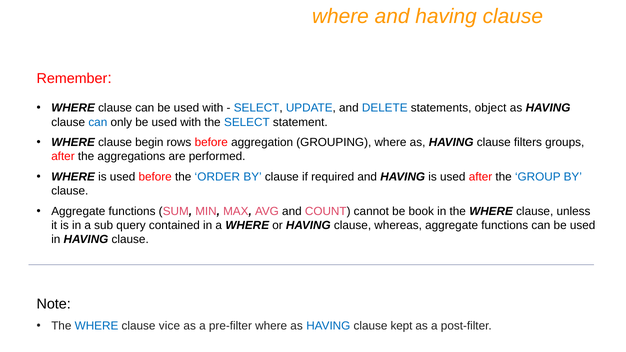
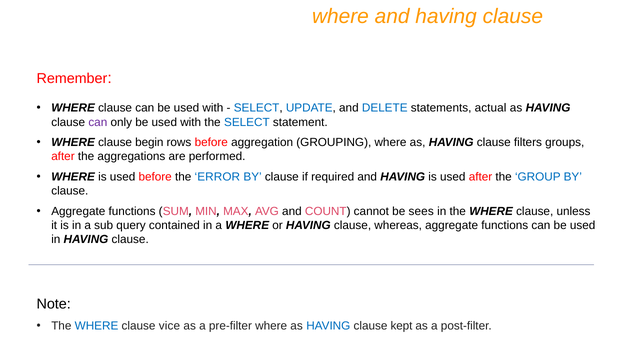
object: object -> actual (491, 108)
can colour: blue -> purple (98, 122)
ORDER: ORDER -> ERROR (217, 177)
book: book -> sees (421, 211)
